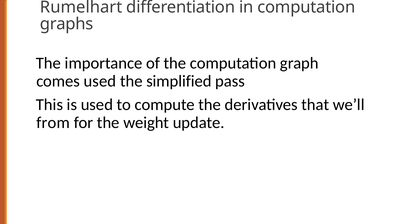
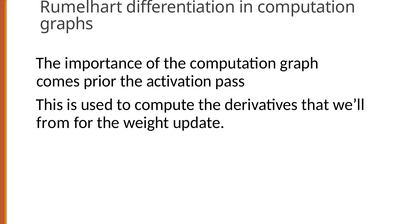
comes used: used -> prior (100, 81)
simplified: simplified -> activation (179, 81)
